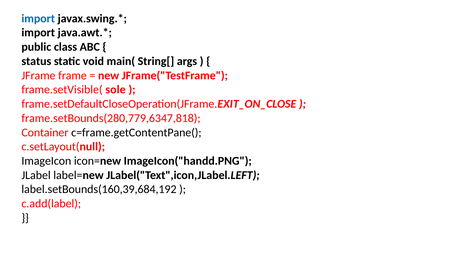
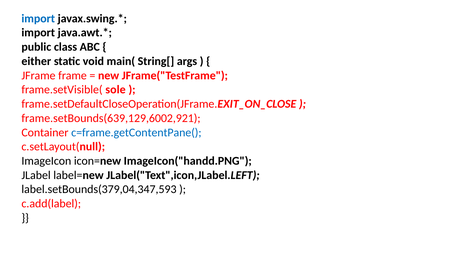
status: status -> either (36, 61)
frame.setBounds(280,779,6347,818: frame.setBounds(280,779,6347,818 -> frame.setBounds(639,129,6002,921 (111, 118)
c=frame.getContentPane( colour: black -> blue (136, 132)
label.setBounds(160,39,684,192: label.setBounds(160,39,684,192 -> label.setBounds(379,04,347,593 (99, 189)
